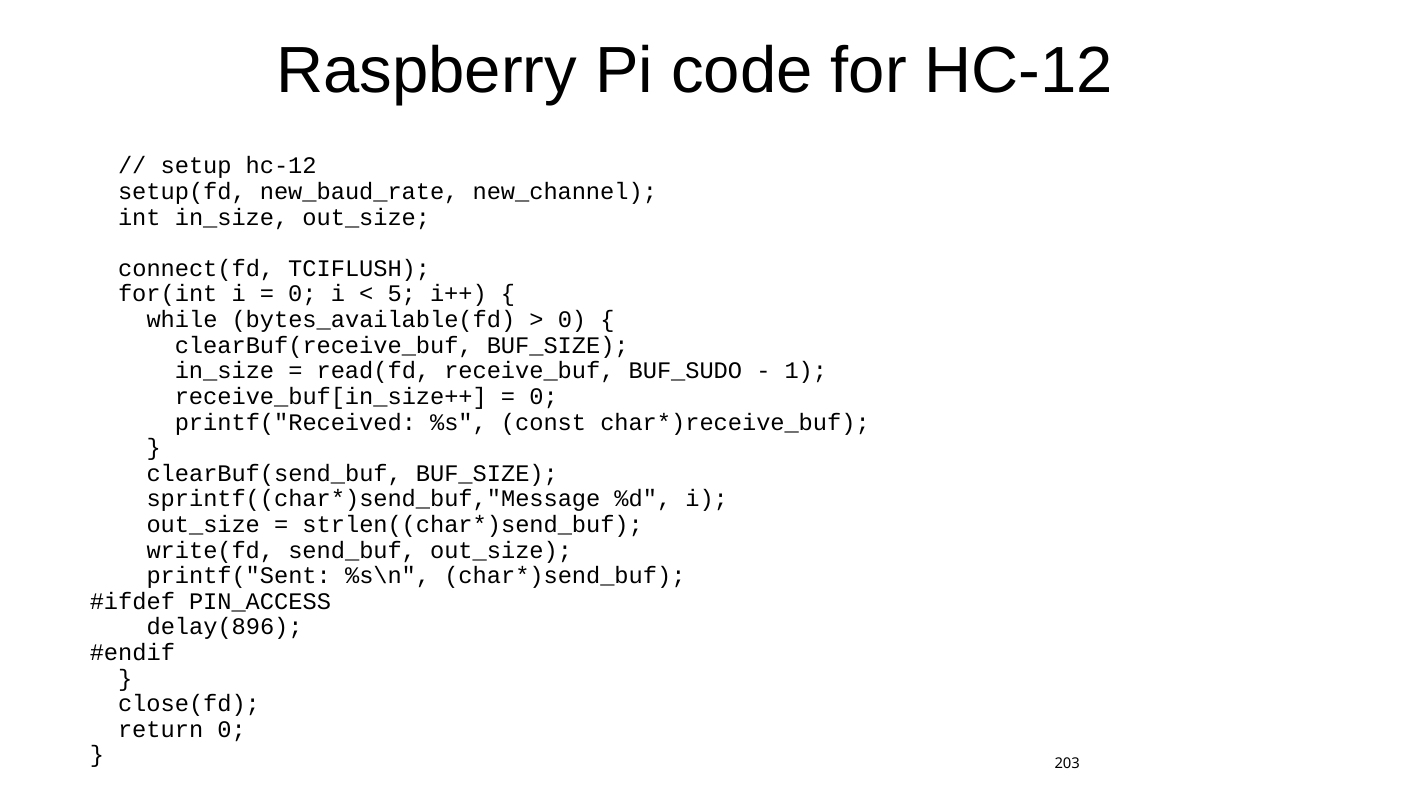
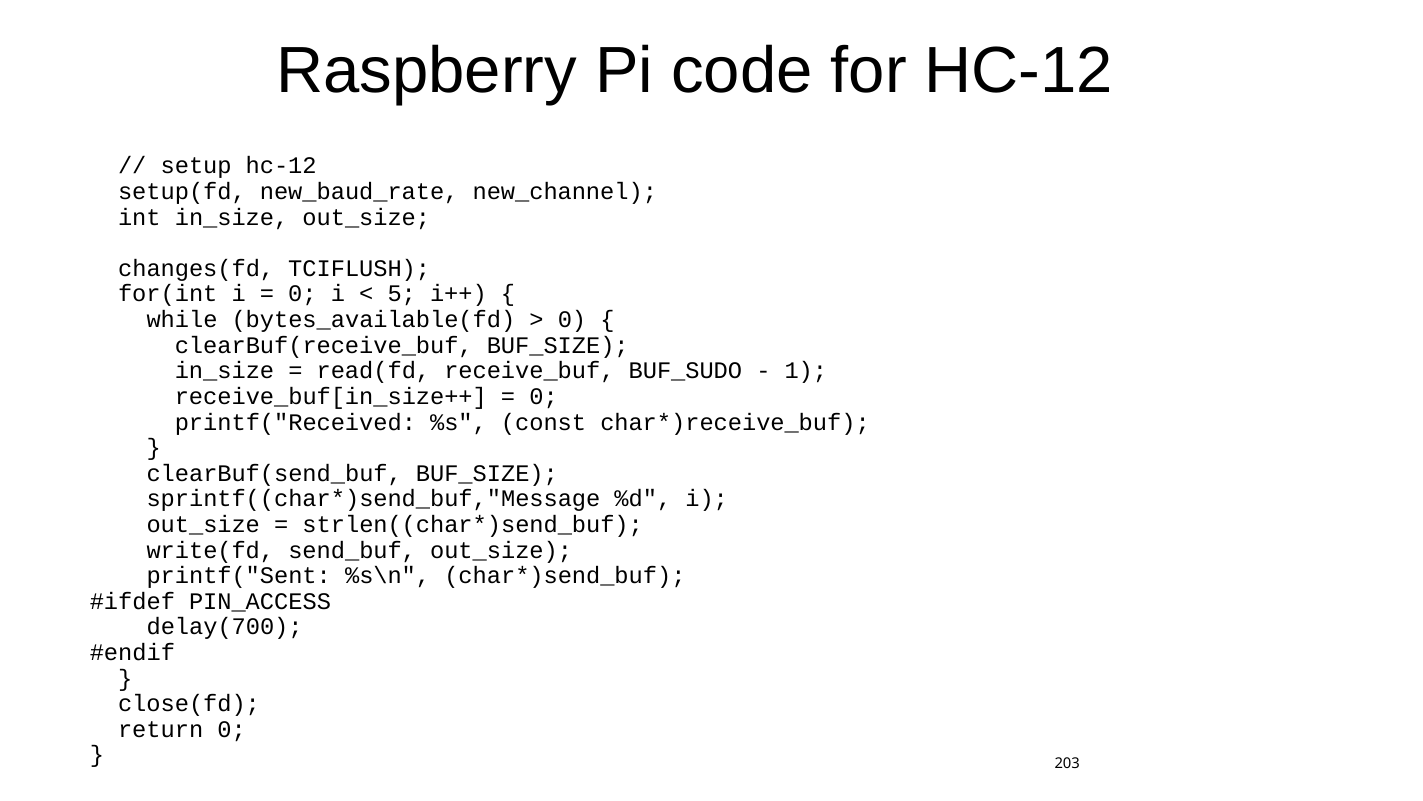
connect(fd: connect(fd -> changes(fd (196, 268)
delay(896: delay(896 -> delay(700 (225, 627)
